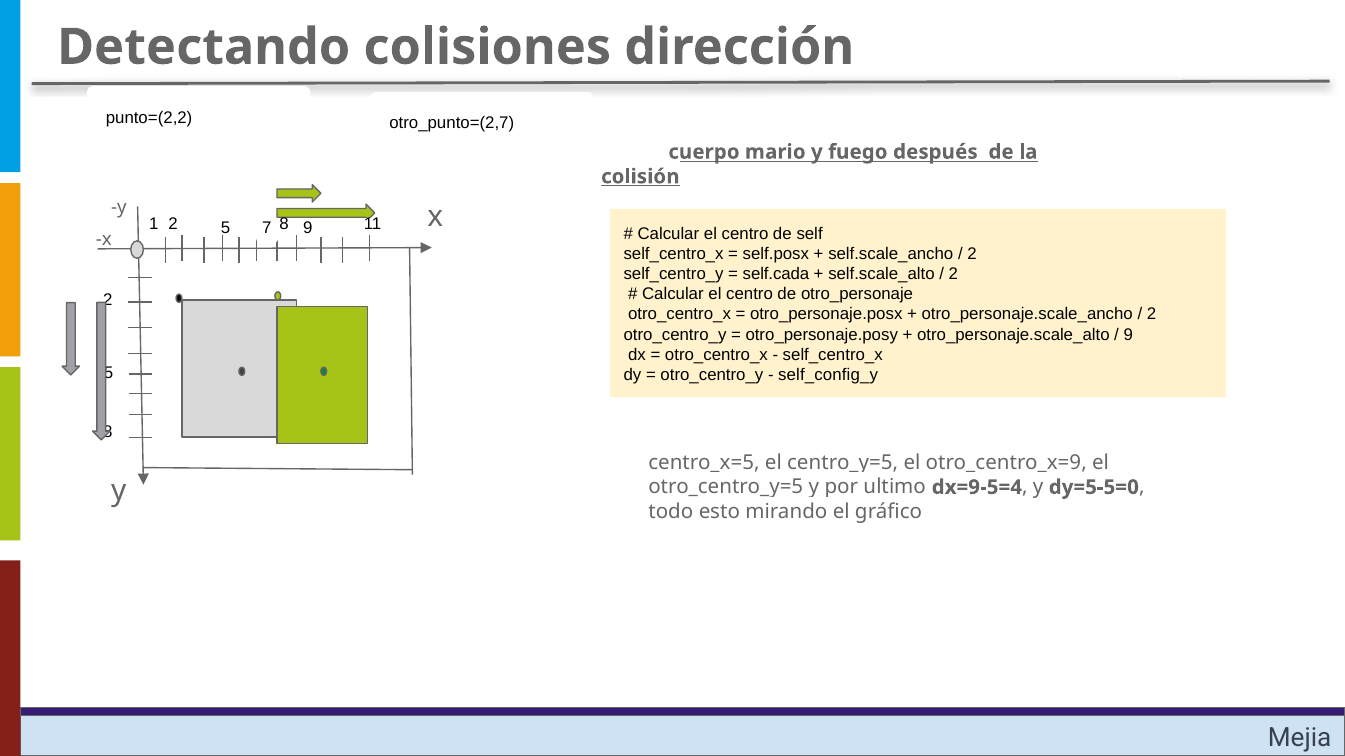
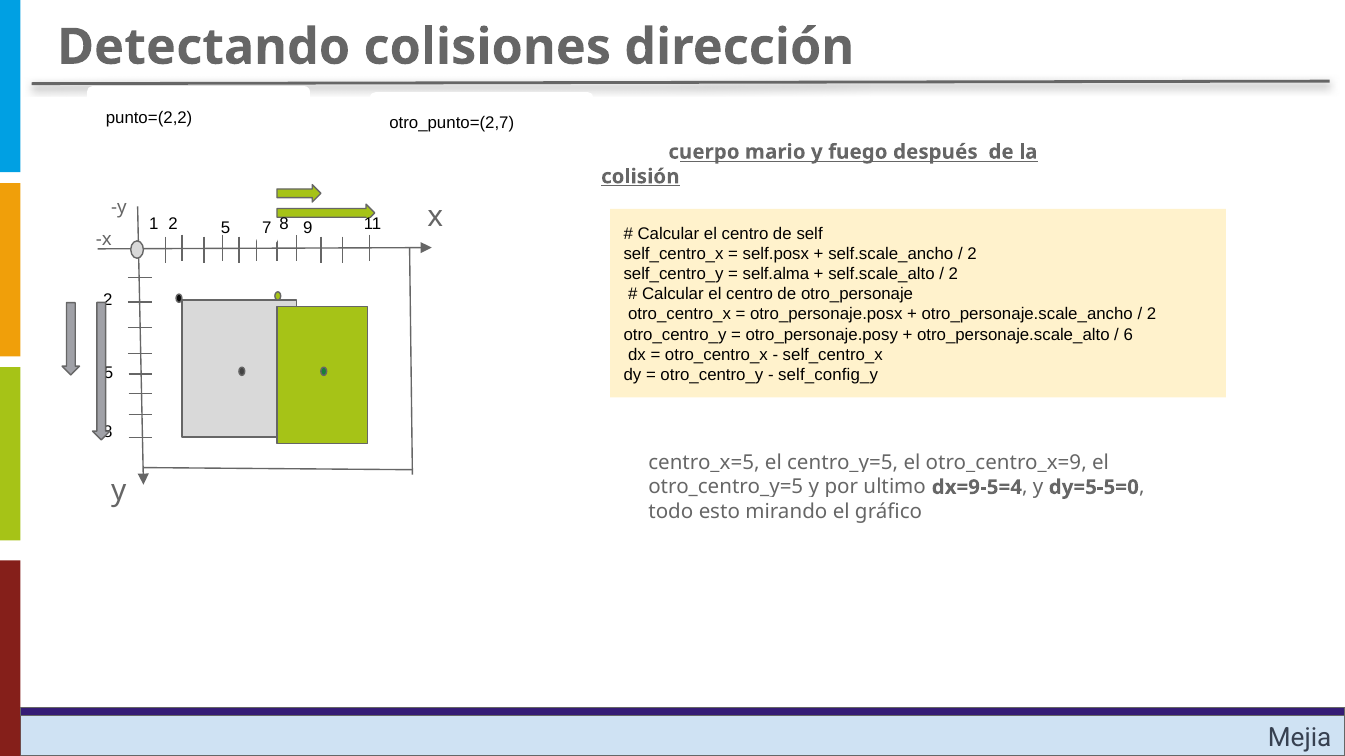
self.cada: self.cada -> self.alma (776, 274)
9: 9 -> 6 (1128, 335)
